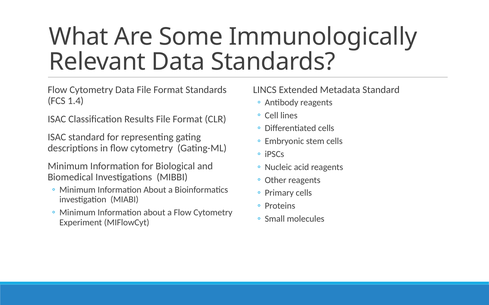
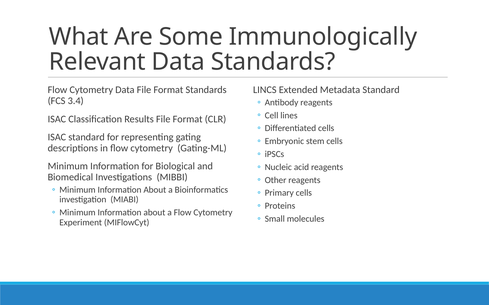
1.4: 1.4 -> 3.4 (76, 101)
